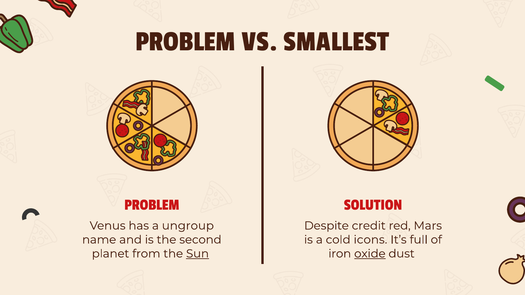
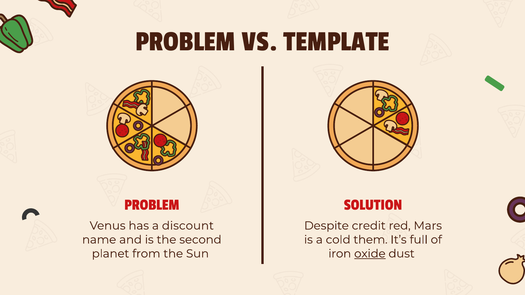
SMALLEST: SMALLEST -> TEMPLATE (336, 41)
ungroup: ungroup -> discount (188, 226)
icons: icons -> them (371, 240)
Sun underline: present -> none (197, 254)
